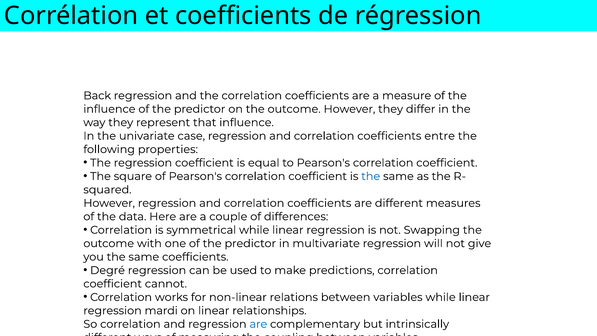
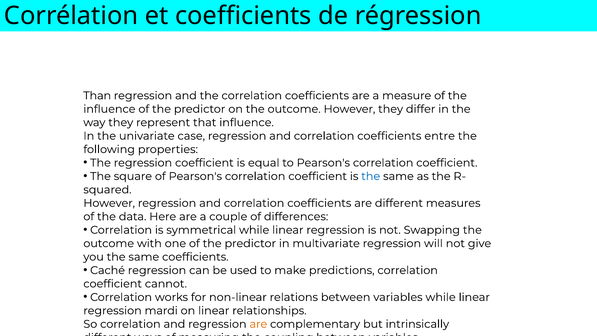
Back: Back -> Than (97, 96)
Degré: Degré -> Caché (108, 270)
are colour: blue -> orange (258, 324)
